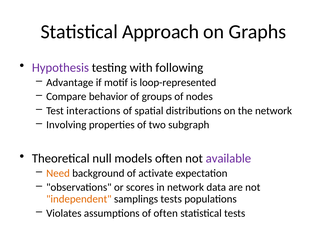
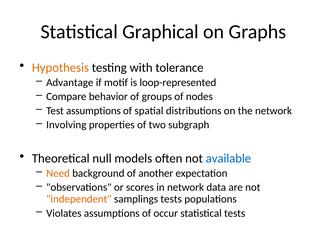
Approach: Approach -> Graphical (161, 32)
Hypothesis colour: purple -> orange (60, 67)
following: following -> tolerance (179, 67)
Test interactions: interactions -> assumptions (93, 110)
available colour: purple -> blue (228, 158)
activate: activate -> another (156, 173)
of often: often -> occur (166, 213)
